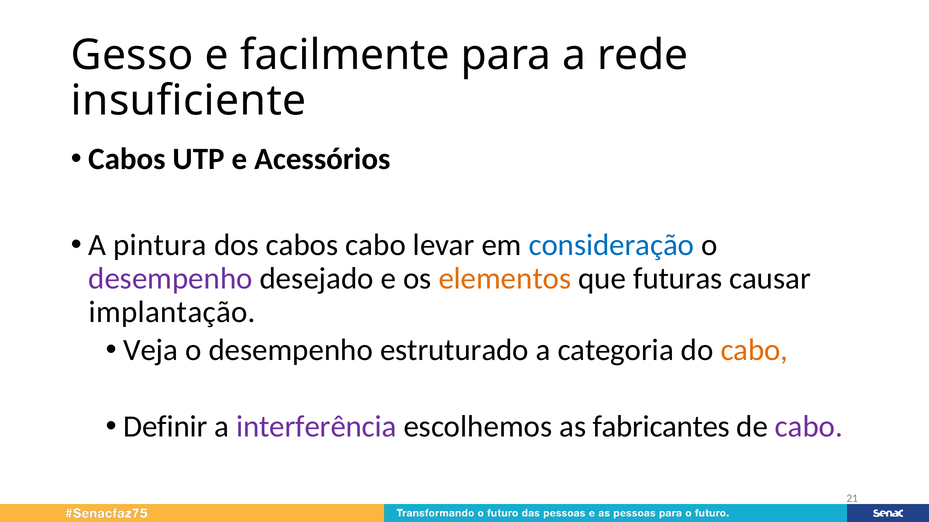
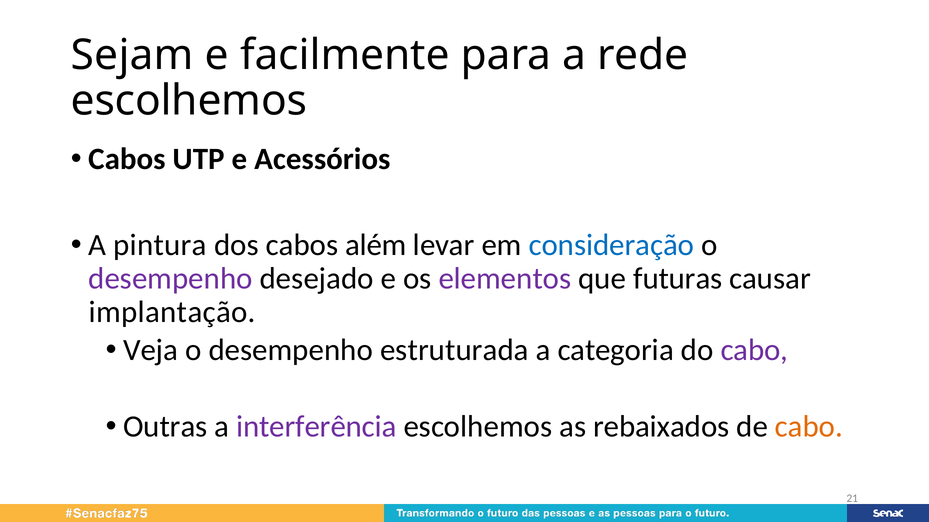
Gesso: Gesso -> Sejam (132, 55)
insuficiente: insuficiente -> escolhemos (189, 101)
cabos cabo: cabo -> além (376, 245)
elementos colour: orange -> purple (505, 279)
estruturado: estruturado -> estruturada (454, 351)
cabo colour: orange -> purple (754, 351)
Definir: Definir -> Outras (165, 427)
fabricantes: fabricantes -> rebaixados (661, 427)
cabo colour: purple -> orange (809, 427)
